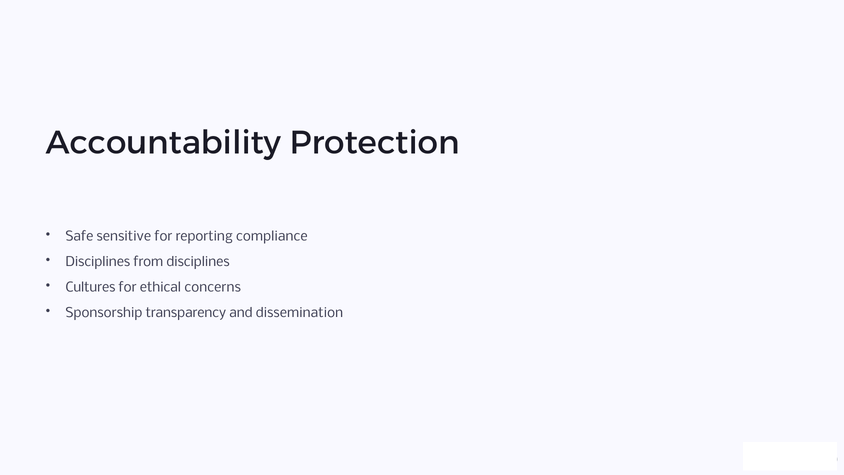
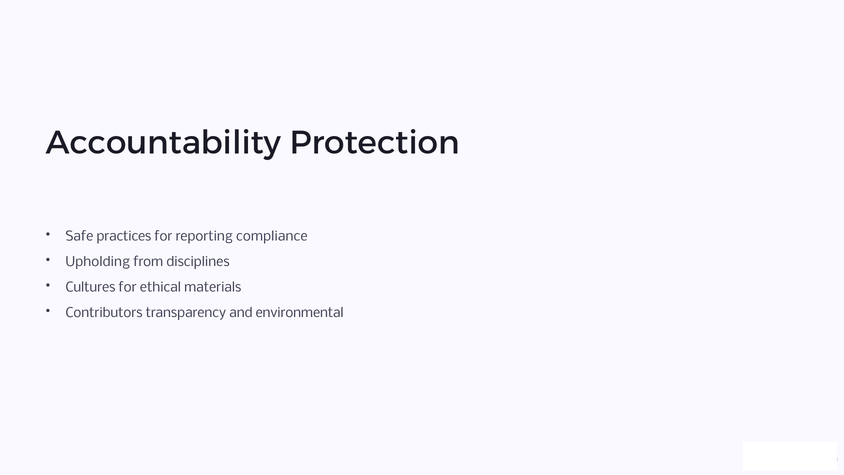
sensitive: sensitive -> practices (124, 236)
Disciplines: Disciplines -> Upholding (98, 262)
concerns: concerns -> materials (213, 287)
Sponsorship: Sponsorship -> Contributors (104, 313)
dissemination: dissemination -> environmental (300, 313)
